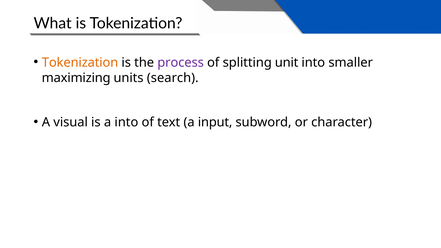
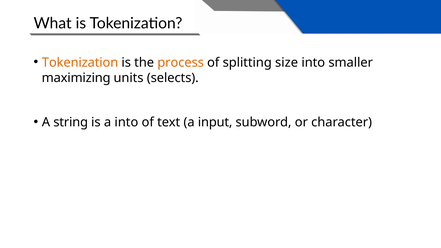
process colour: purple -> orange (181, 62)
unit: unit -> size (287, 62)
search: search -> selects (173, 78)
visual: visual -> string (71, 122)
